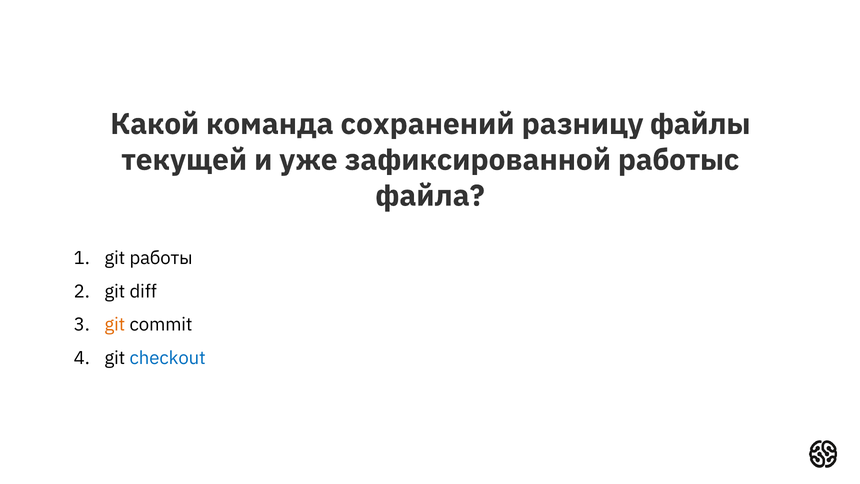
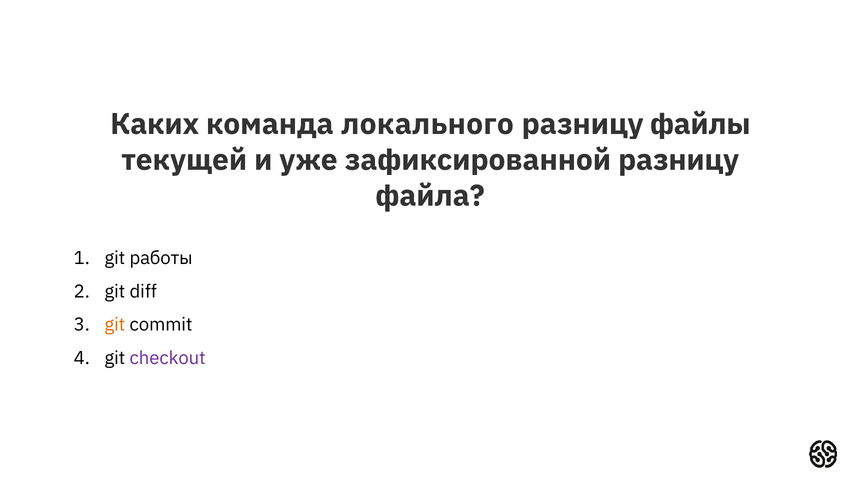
Какой: Какой -> Каких (155, 124)
сохранений: сохранений -> локального (427, 124)
зафиксированной работыс: работыс -> разницу (679, 160)
checkout colour: blue -> purple (168, 358)
